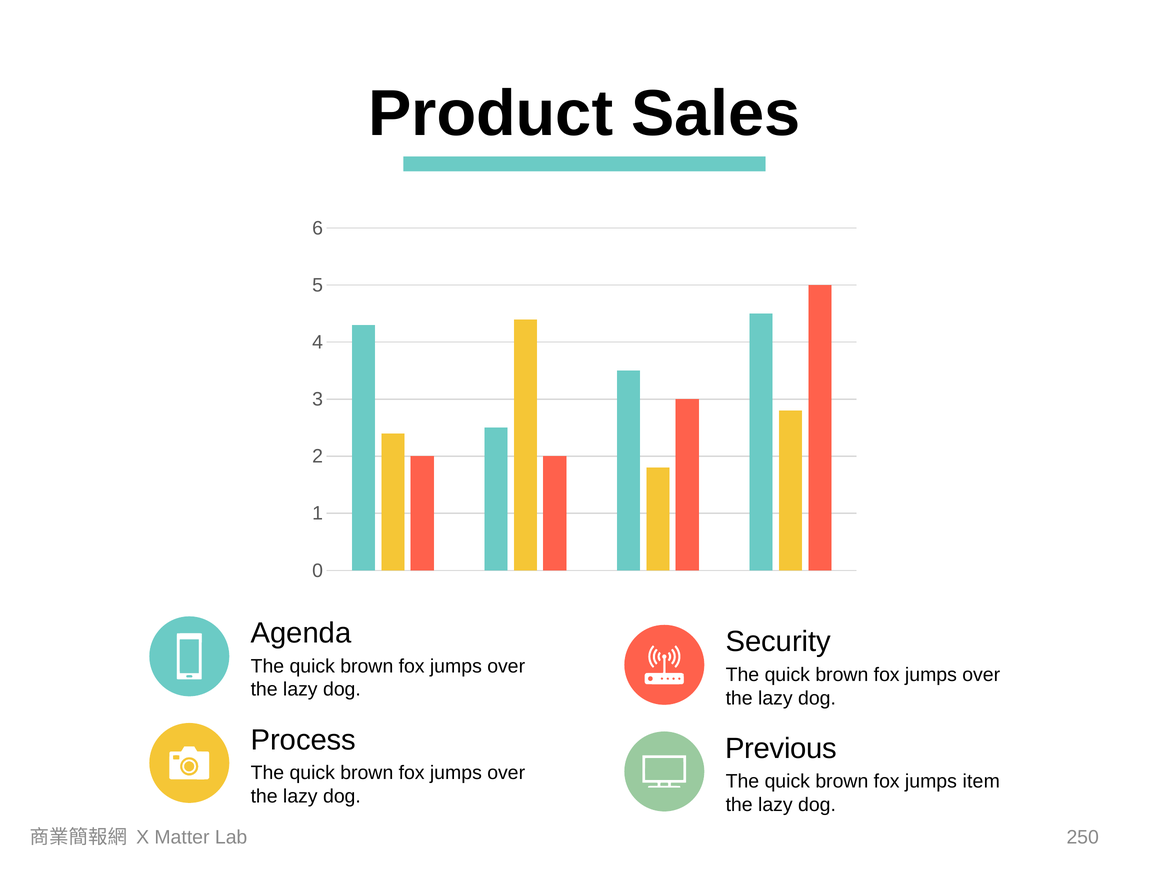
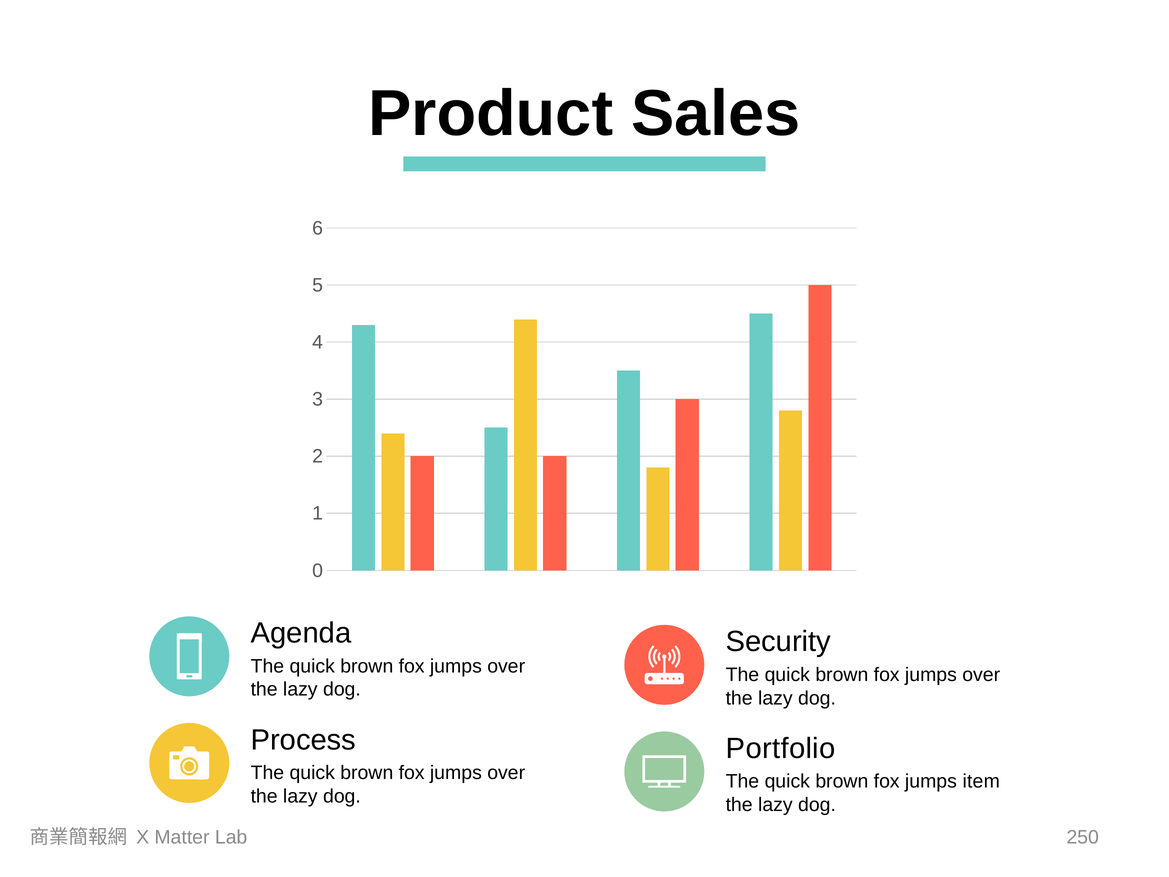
Previous: Previous -> Portfolio (781, 748)
